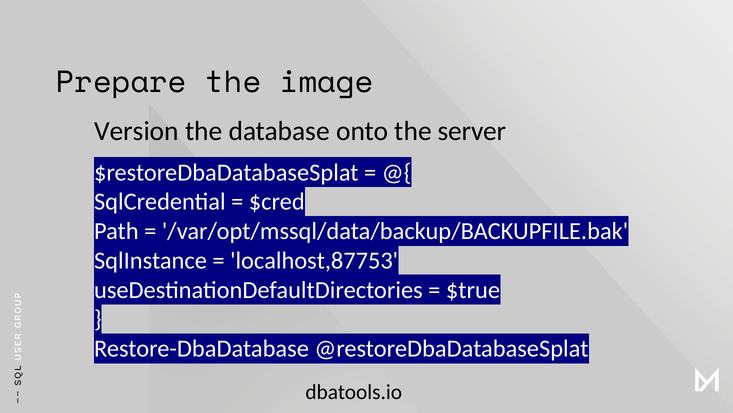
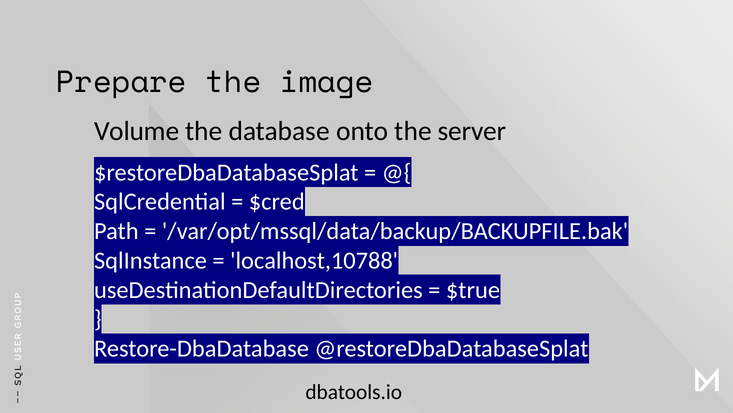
Version: Version -> Volume (137, 131)
localhost,87753: localhost,87753 -> localhost,10788 (314, 260)
